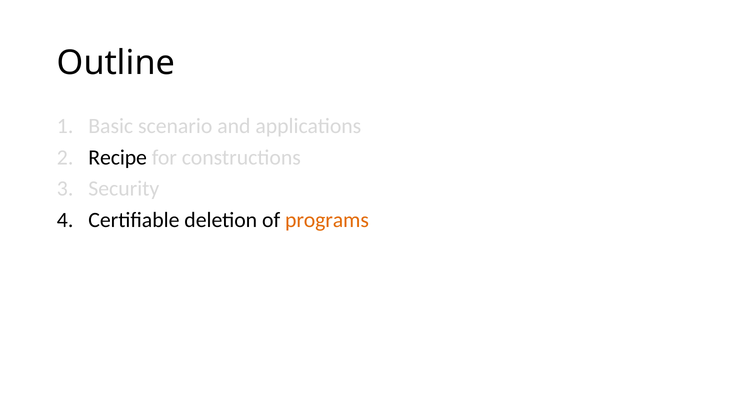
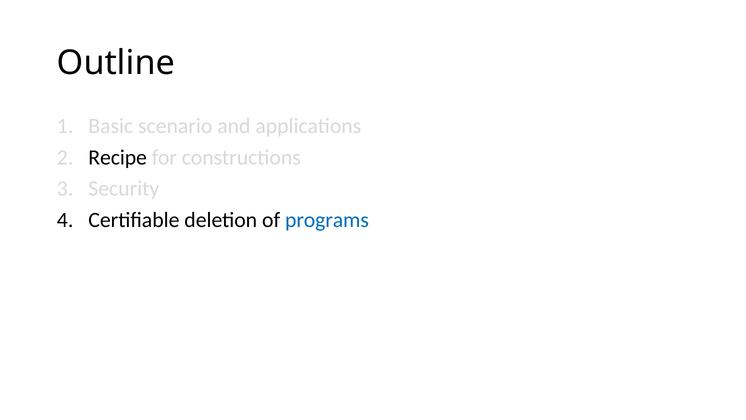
programs colour: orange -> blue (327, 220)
